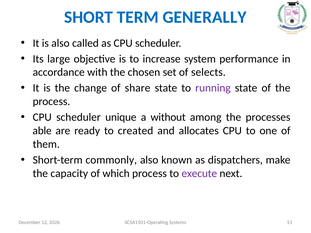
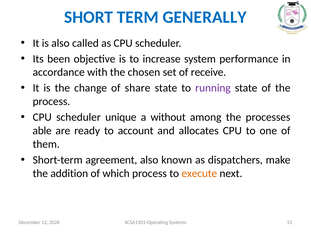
large: large -> been (59, 59)
selects: selects -> receive (208, 72)
created: created -> account (136, 131)
commonly: commonly -> agreement (111, 160)
capacity: capacity -> addition (69, 174)
execute colour: purple -> orange (199, 174)
